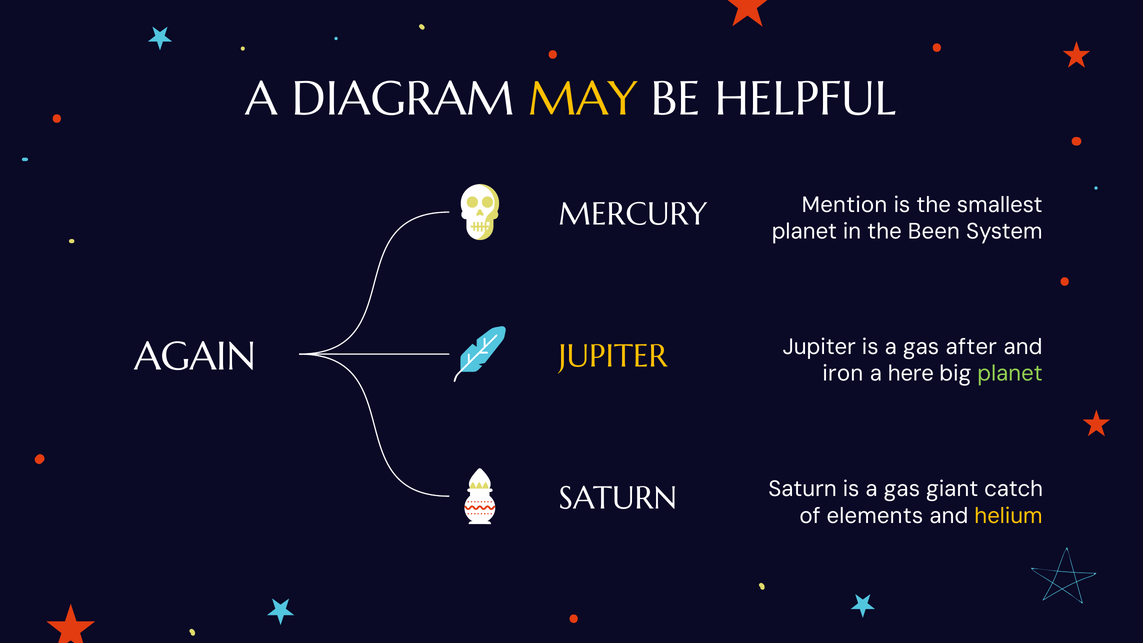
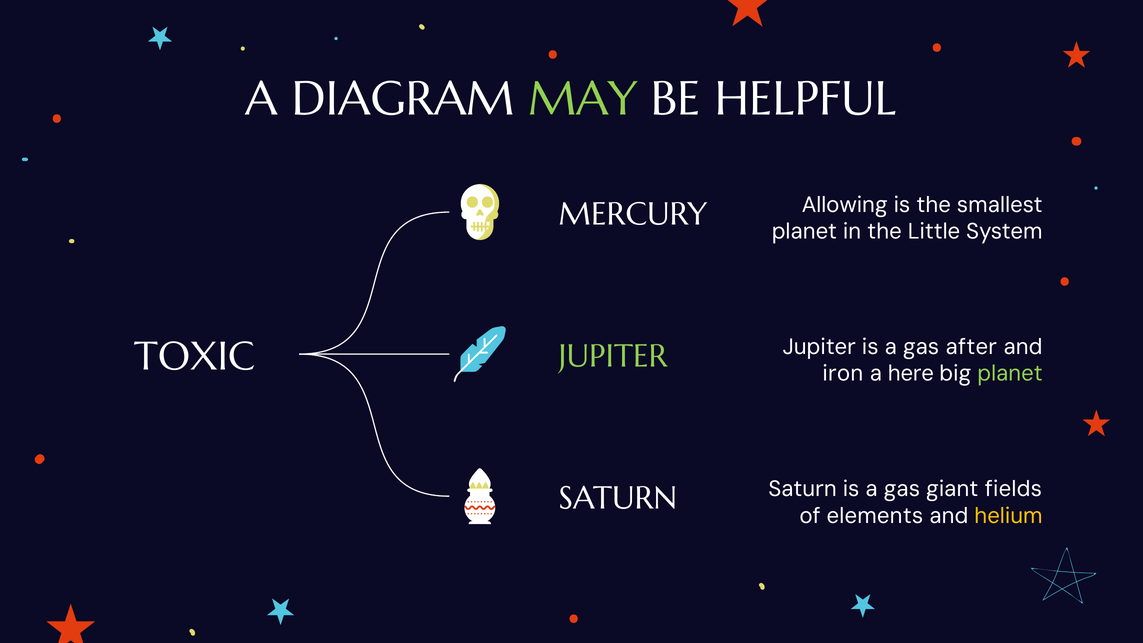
MAY colour: yellow -> light green (583, 99)
Mention: Mention -> Allowing (845, 205)
Been: Been -> Little (934, 232)
AGAIN: AGAIN -> TOXIC (195, 357)
JUPITER colour: yellow -> light green (613, 356)
catch: catch -> fields (1013, 489)
